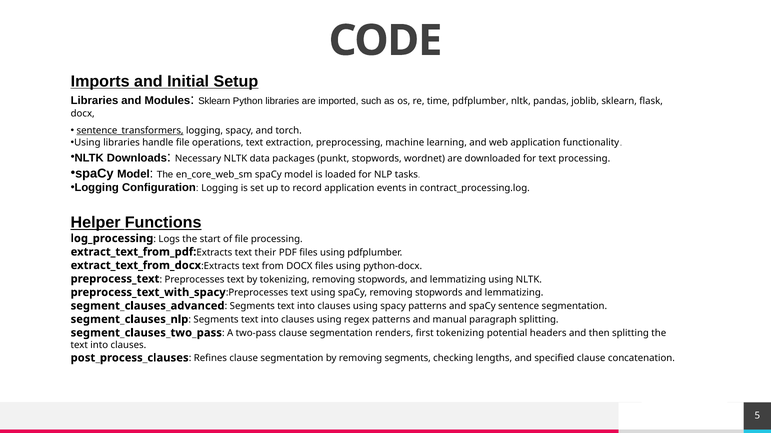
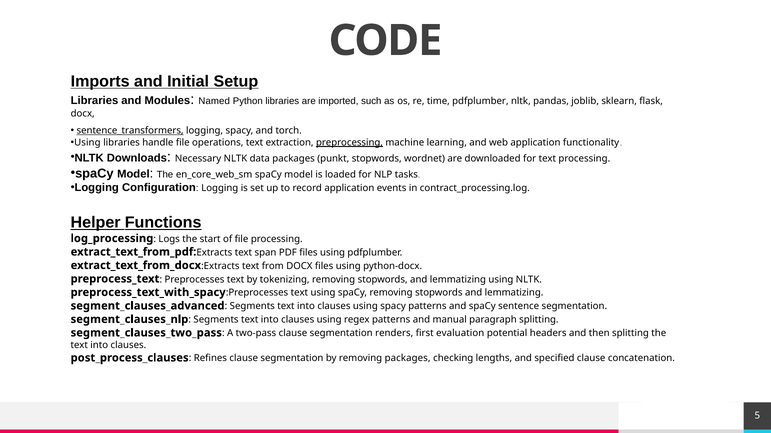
Sklearn: Sklearn -> Named (214, 101)
preprocessing underline: none -> present (349, 143)
their: their -> span (265, 253)
first tokenizing: tokenizing -> evaluation (460, 334)
removing segments: segments -> packages (408, 359)
